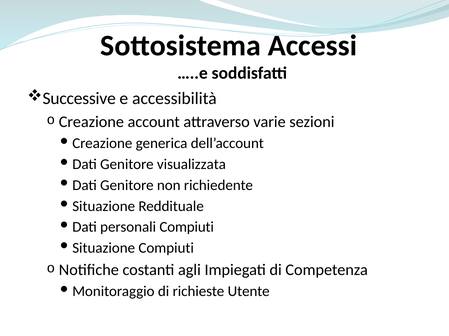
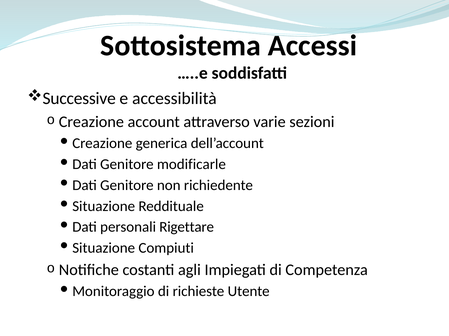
visualizzata: visualizzata -> modificarle (191, 165)
personali Compiuti: Compiuti -> Rigettare (187, 227)
